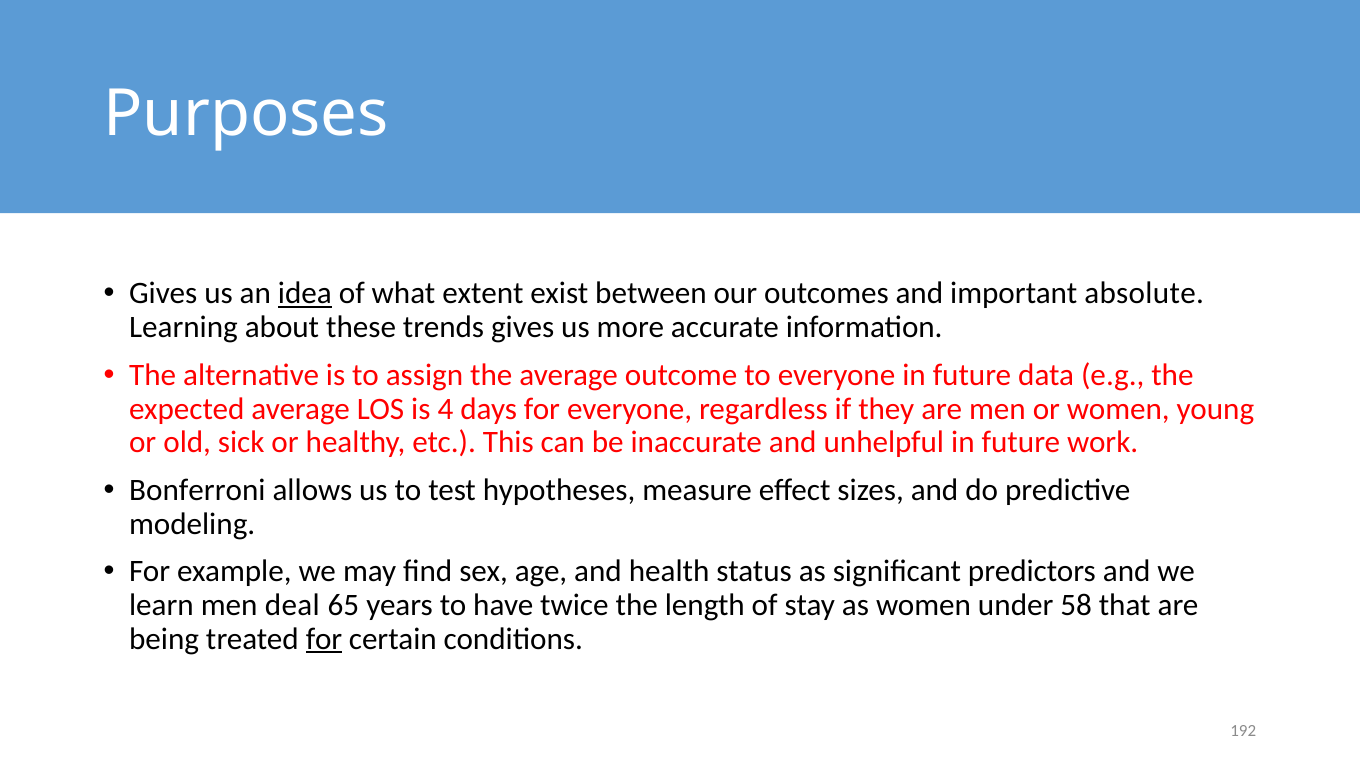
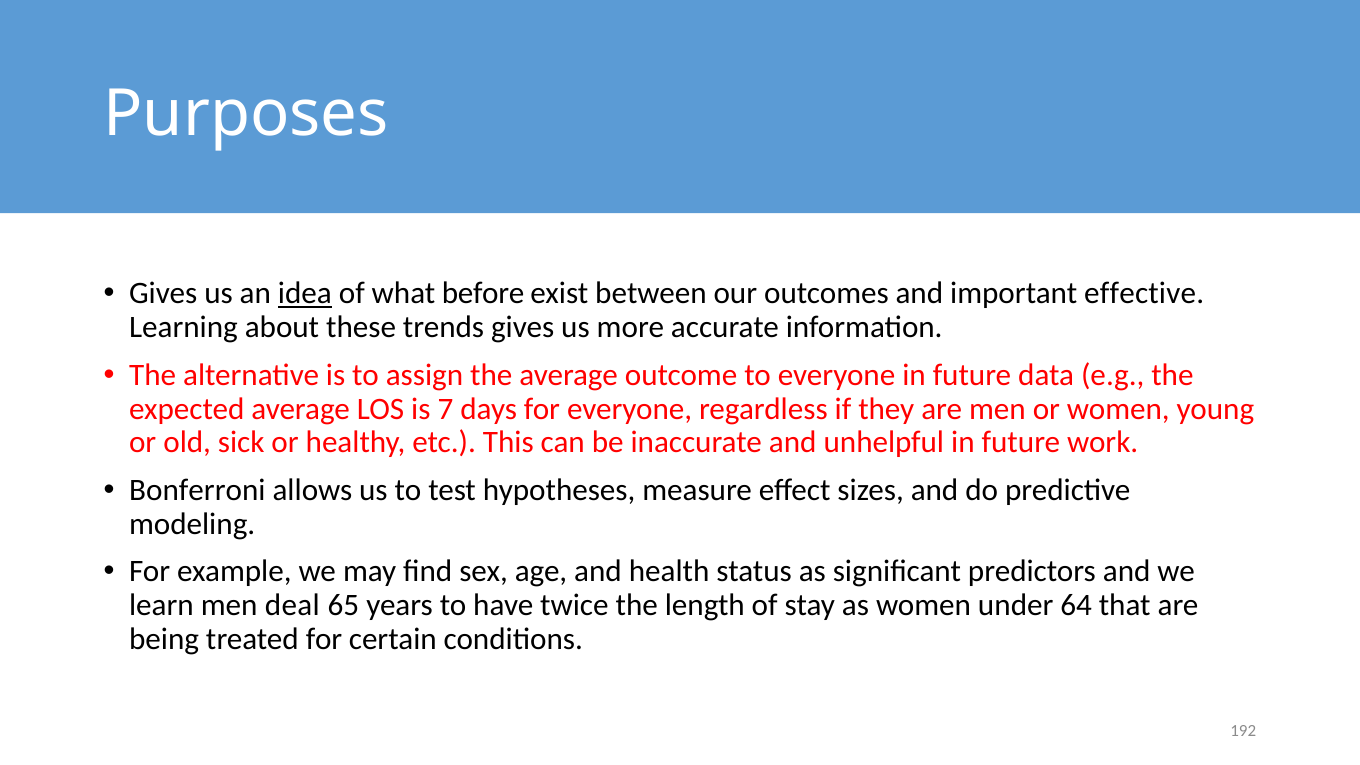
extent: extent -> before (483, 294)
absolute: absolute -> effective (1144, 294)
4: 4 -> 7 (445, 409)
58: 58 -> 64 (1076, 605)
for underline: present -> none (324, 639)
